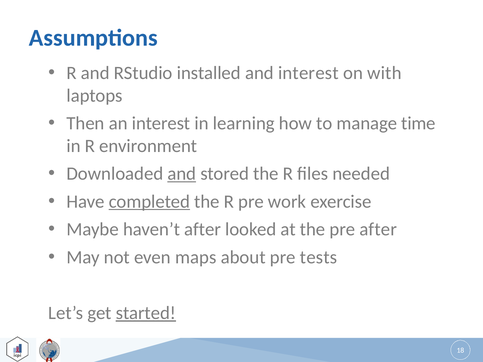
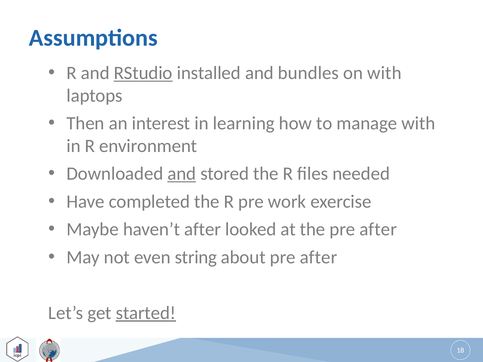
RStudio underline: none -> present (143, 73)
and interest: interest -> bundles (308, 73)
manage time: time -> with (418, 123)
completed underline: present -> none (149, 202)
maps: maps -> string (196, 257)
about pre tests: tests -> after (319, 257)
